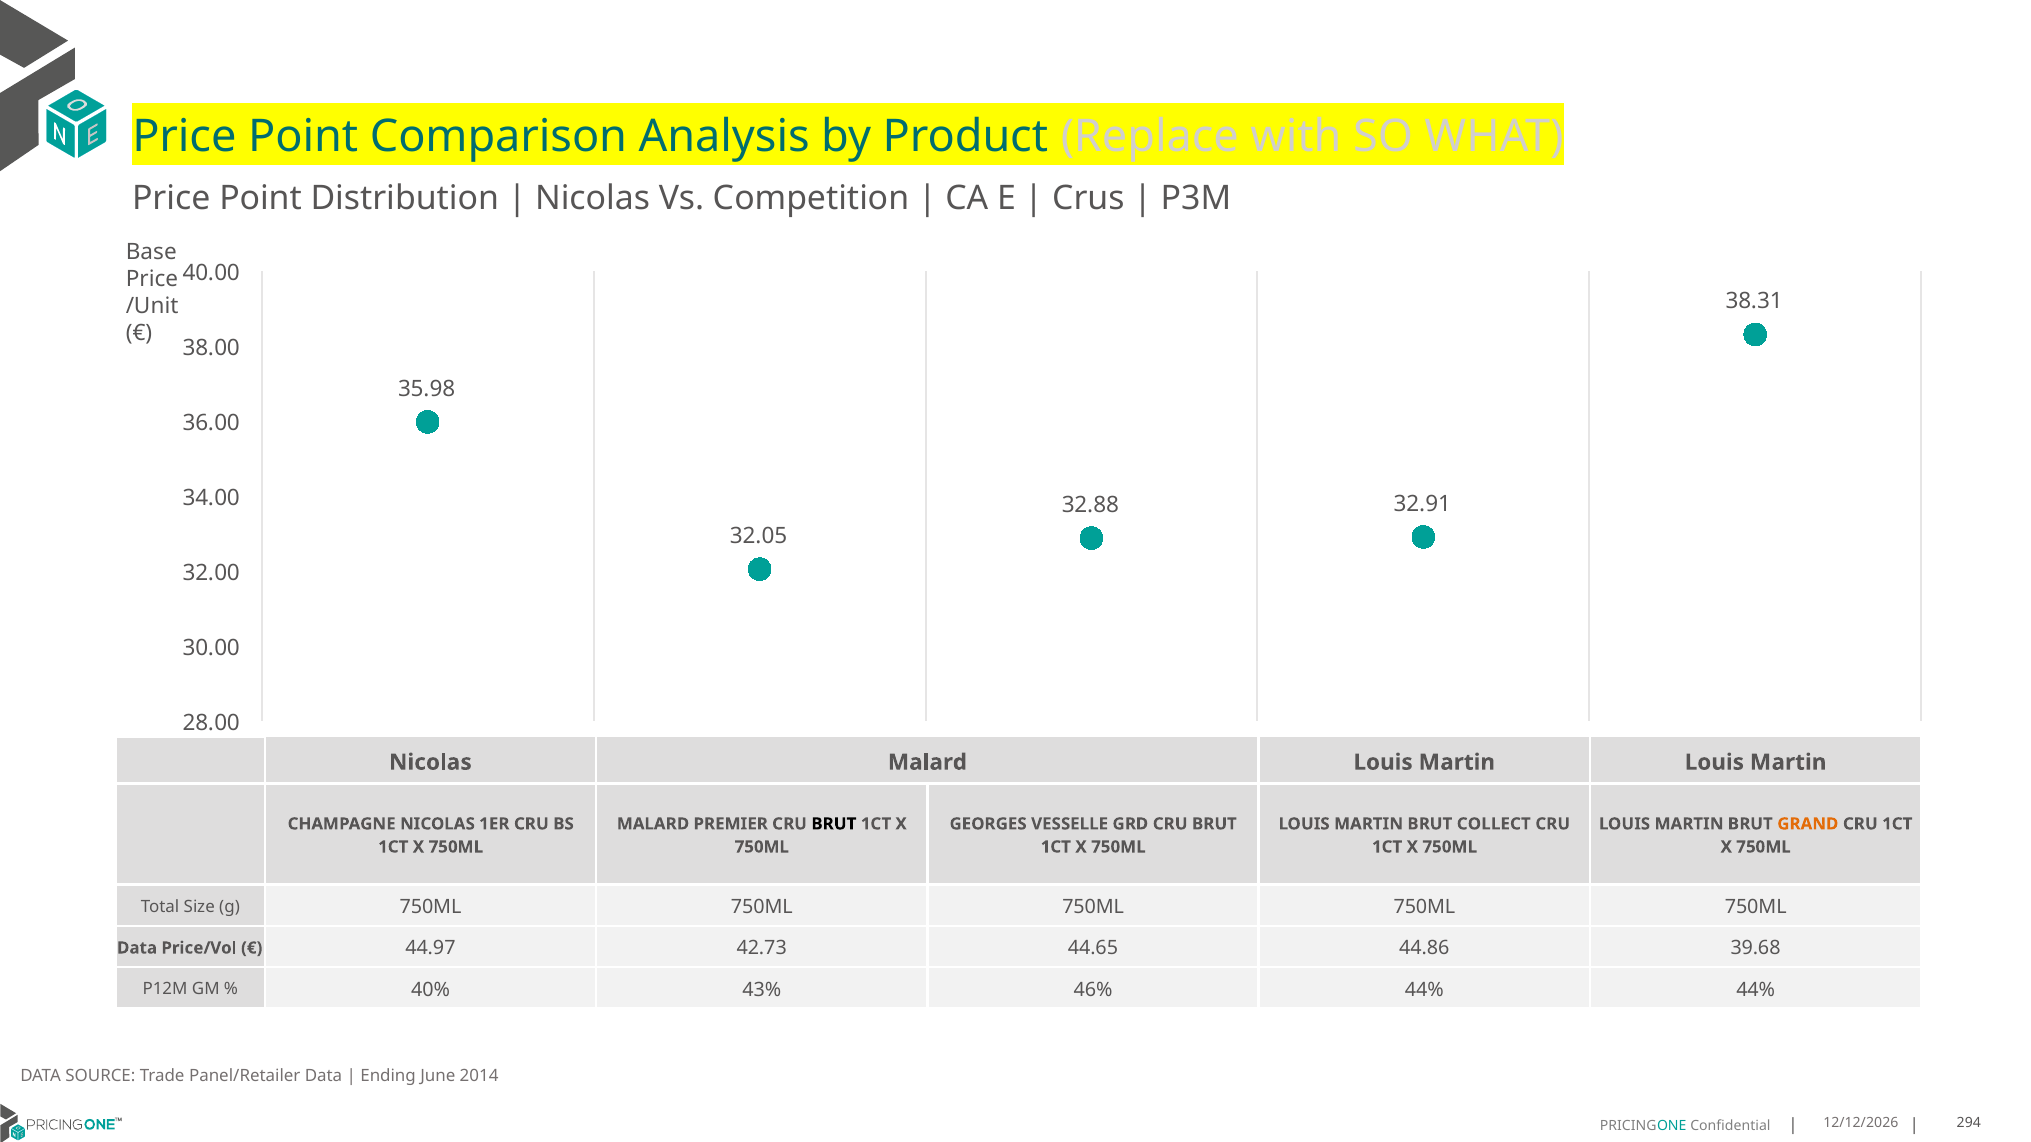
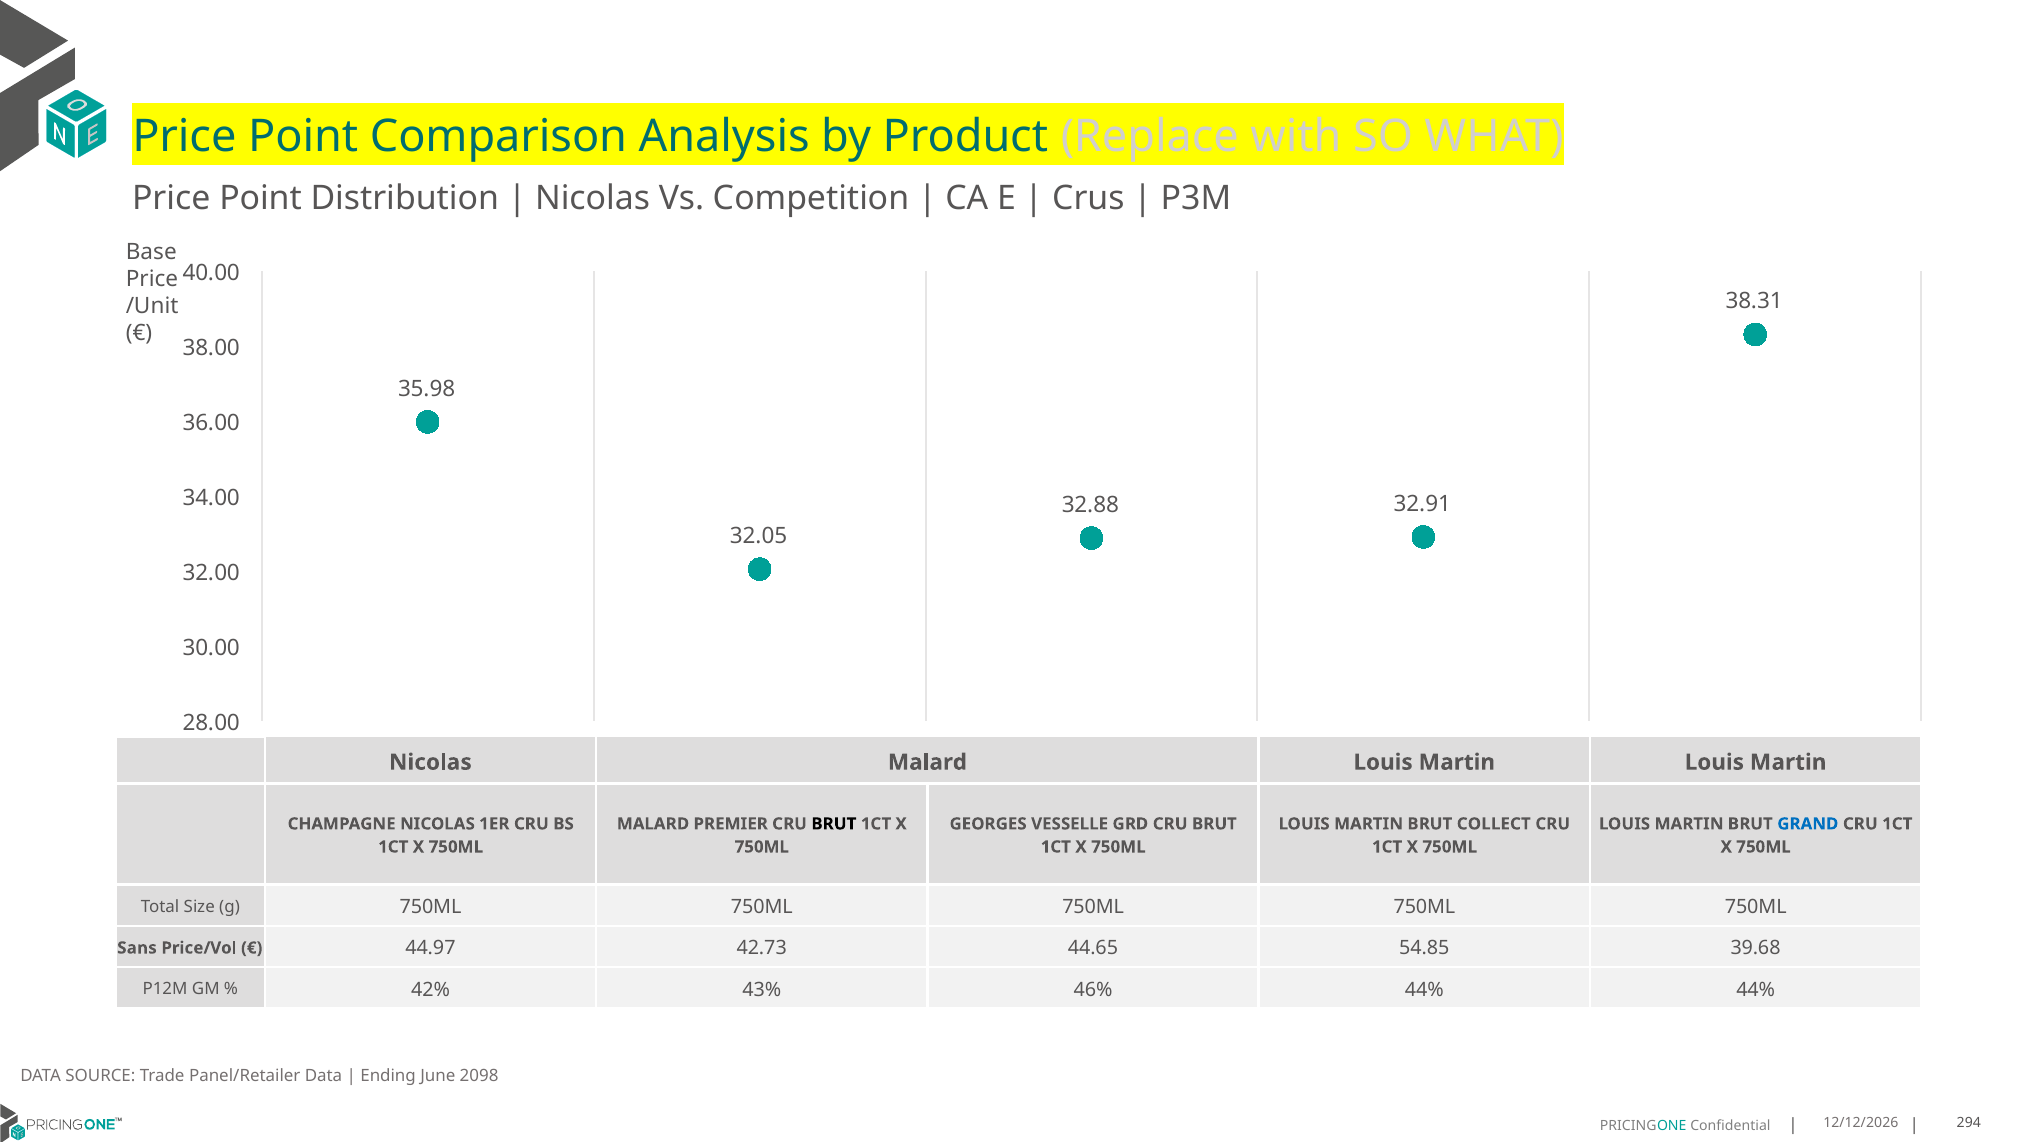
GRAND colour: orange -> blue (1808, 824)
Data: Data -> Sans (137, 948)
44.86: 44.86 -> 54.85 (1424, 949)
40%: 40% -> 42% (431, 990)
2014: 2014 -> 2098 (479, 1076)
